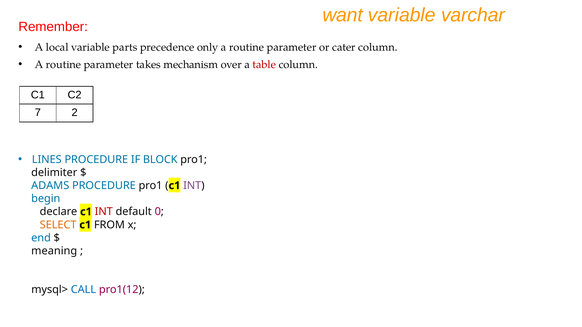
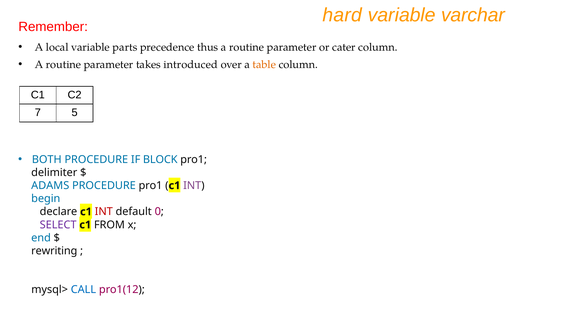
want: want -> hard (342, 15)
only: only -> thus (208, 47)
mechanism: mechanism -> introduced (191, 65)
table colour: red -> orange (264, 65)
2: 2 -> 5 (75, 113)
LINES: LINES -> BOTH (47, 160)
SELECT colour: orange -> purple (58, 225)
meaning: meaning -> rewriting (54, 251)
